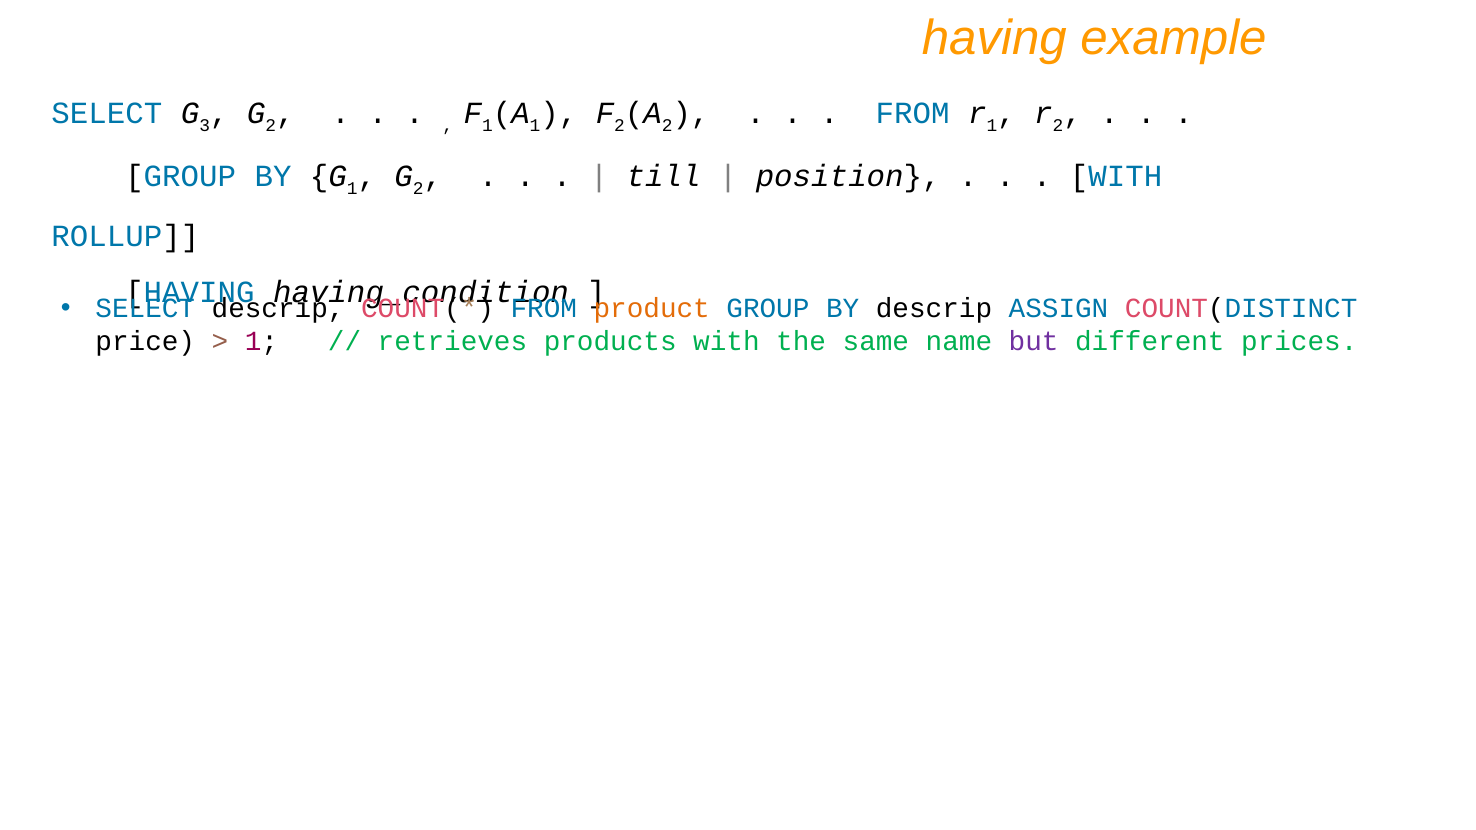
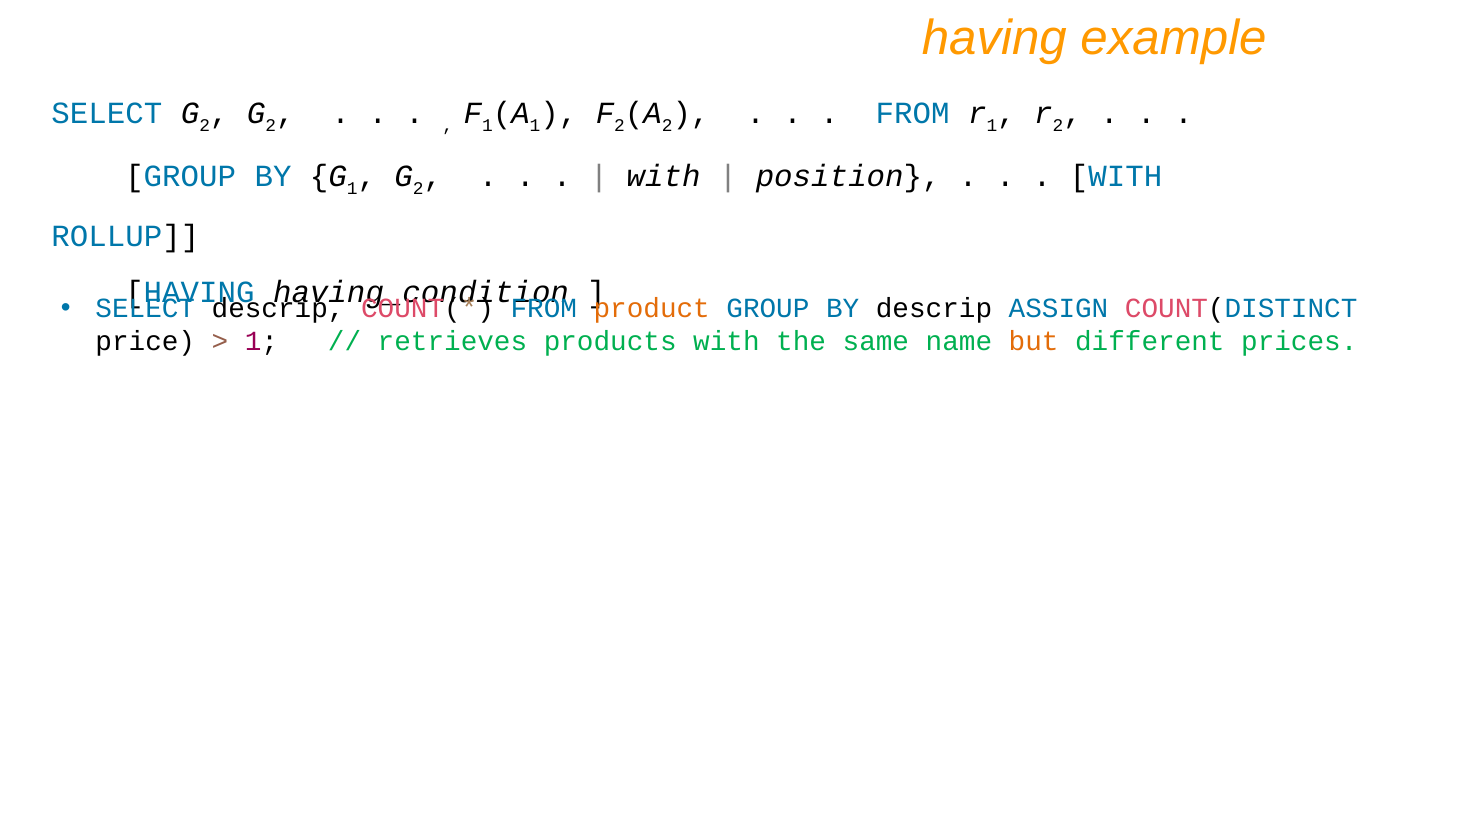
3: 3 -> 2 (205, 125)
till: till -> with (664, 176)
but colour: purple -> orange (1034, 342)
